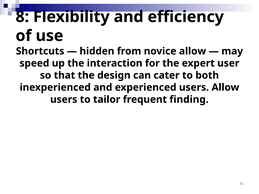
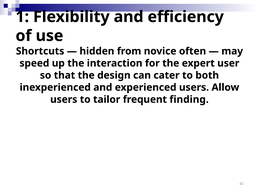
8: 8 -> 1 (22, 17)
novice allow: allow -> often (193, 51)
